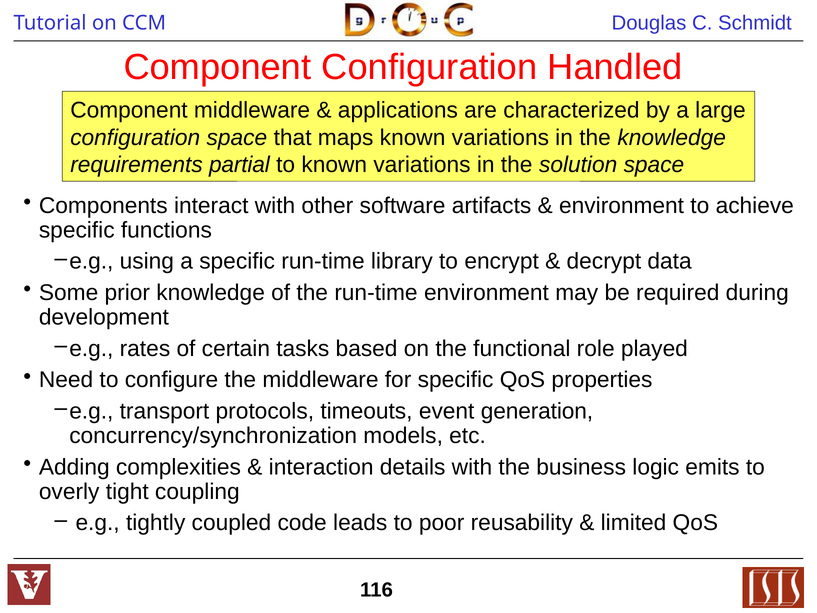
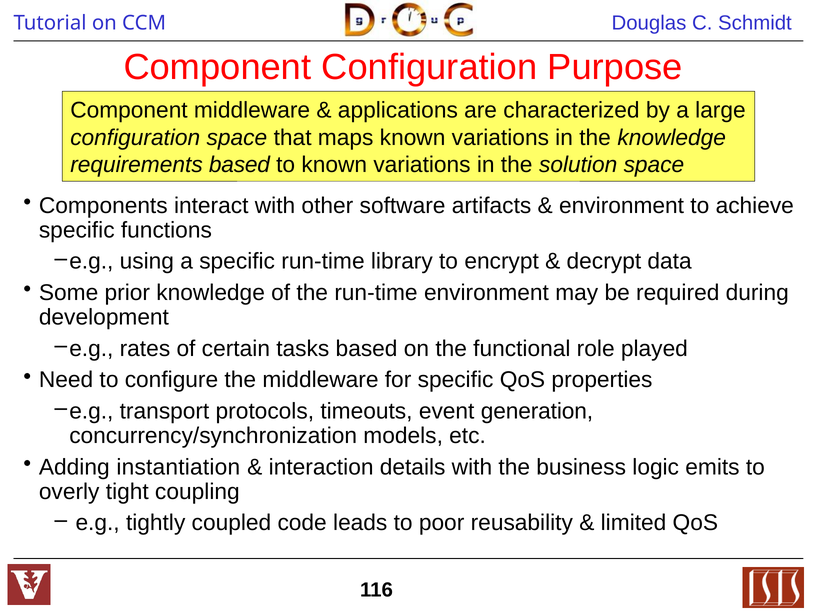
Handled: Handled -> Purpose (615, 67)
requirements partial: partial -> based (239, 165)
complexities: complexities -> instantiation (178, 467)
